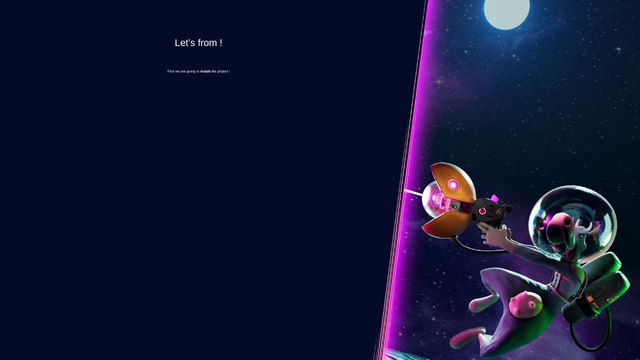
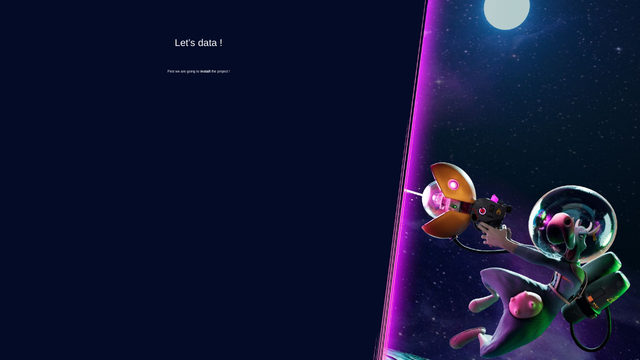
from: from -> data (208, 43)
